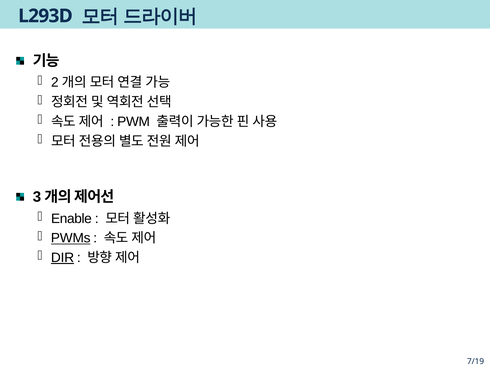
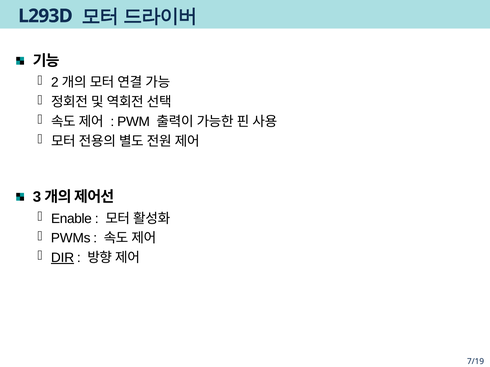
PWMs underline: present -> none (71, 238)
